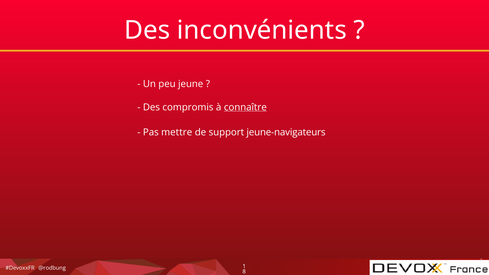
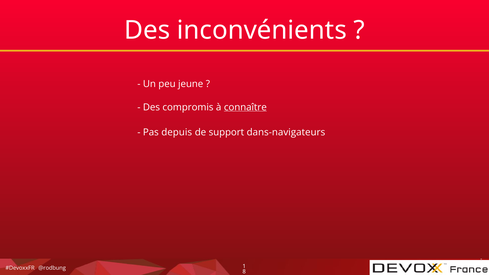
mettre: mettre -> depuis (177, 132)
jeune-navigateurs: jeune-navigateurs -> dans-navigateurs (286, 132)
